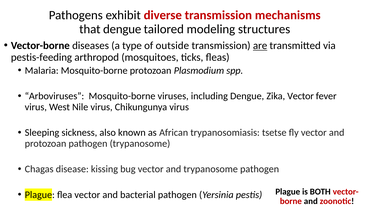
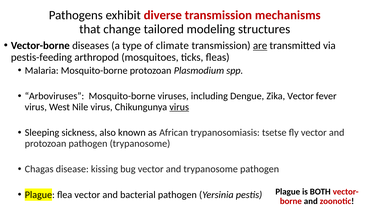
that dengue: dengue -> change (122, 29)
outside: outside -> climate (172, 45)
virus underline: none -> present (179, 107)
